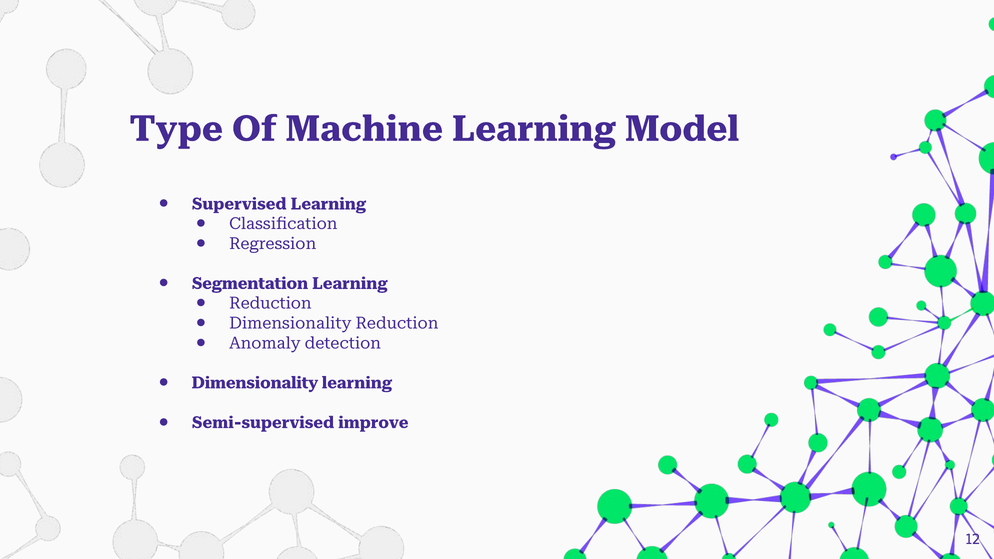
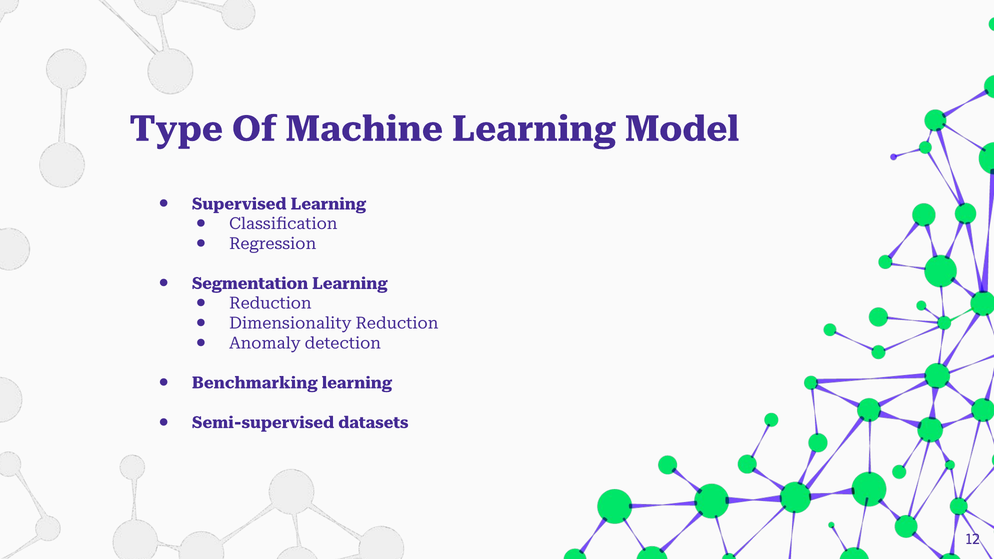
Dimensionality: Dimensionality -> Benchmarking (255, 383)
improve: improve -> datasets (373, 423)
